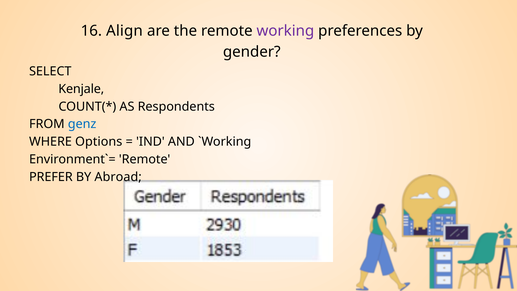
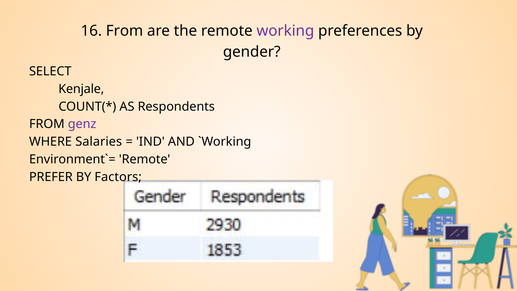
16 Align: Align -> From (125, 31)
genz colour: blue -> purple (82, 124)
Options: Options -> Salaries (99, 142)
Abroad: Abroad -> Factors (118, 177)
